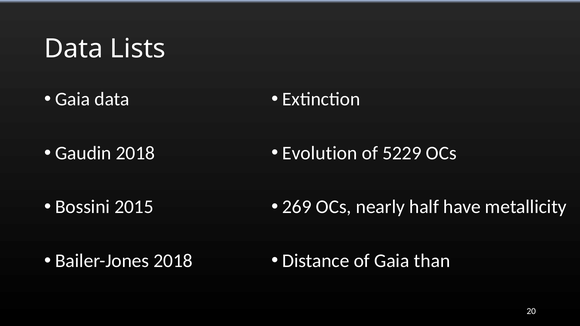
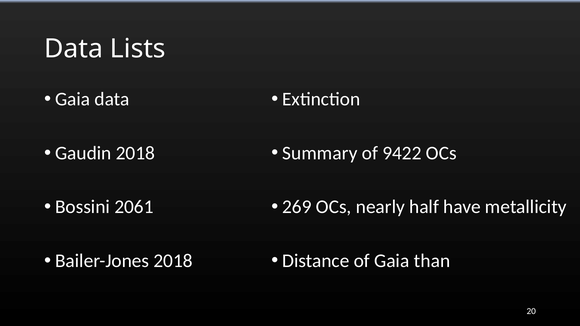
Evolution: Evolution -> Summary (320, 153)
5229: 5229 -> 9422 (402, 153)
2015: 2015 -> 2061 (134, 207)
